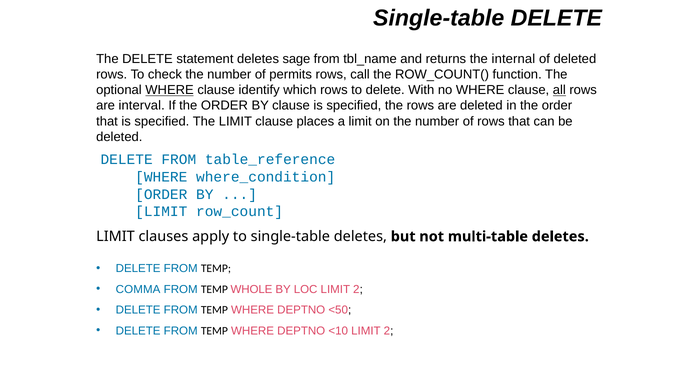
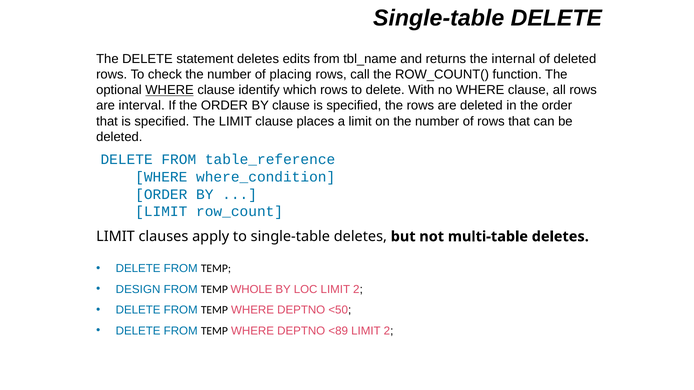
sage: sage -> edits (296, 59)
permits: permits -> placing (291, 75)
all underline: present -> none (559, 90)
COMMA: COMMA -> DESIGN (138, 290)
<10: <10 -> <89 (338, 331)
